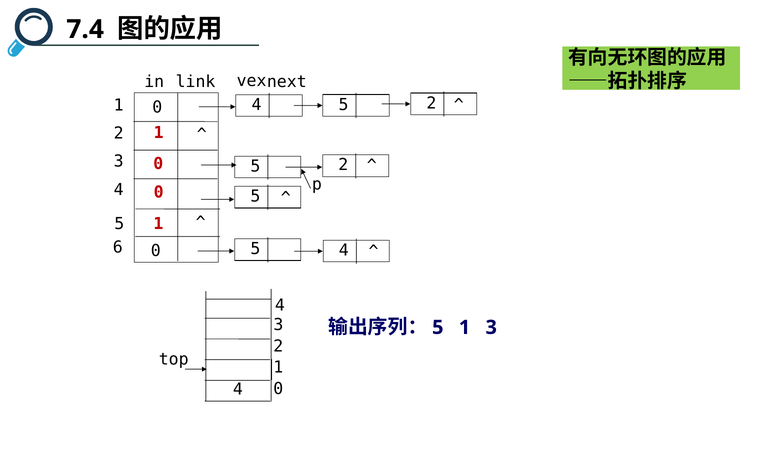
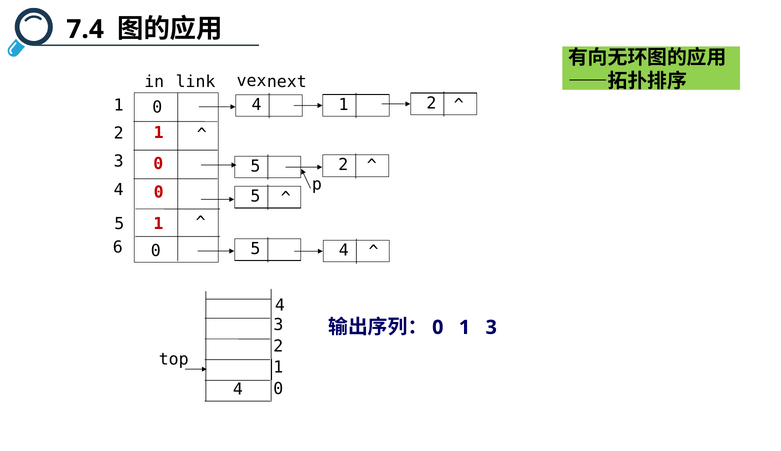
5: 5 -> 1 (344, 105)
5: 5 -> 0 (438, 327)
